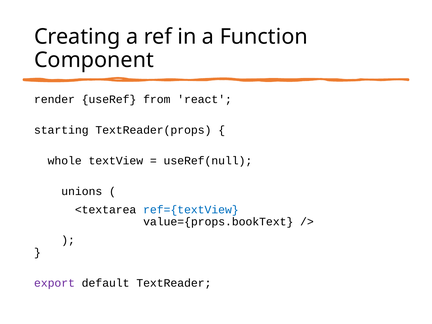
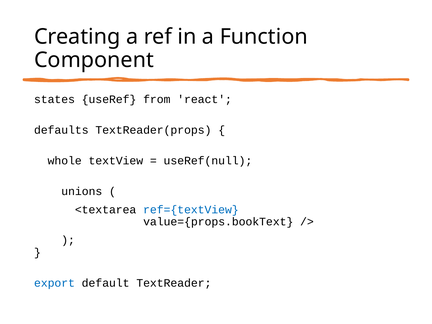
render: render -> states (54, 99)
starting: starting -> defaults (61, 130)
export colour: purple -> blue (54, 283)
